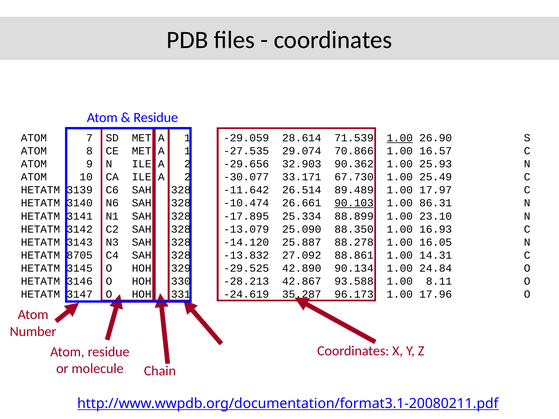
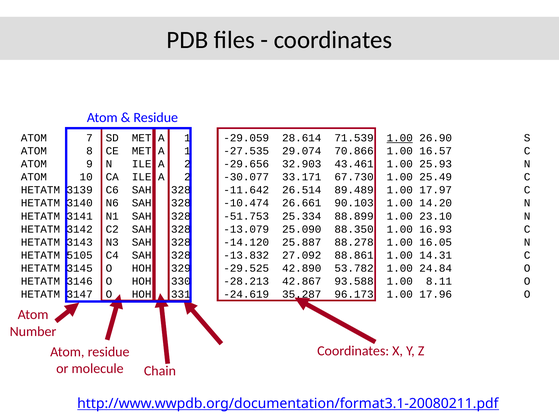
90.362: 90.362 -> 43.461 (354, 164)
90.103 underline: present -> none (354, 203)
86.31: 86.31 -> 14.20 (436, 203)
-17.895: -17.895 -> -51.753 (246, 216)
8705: 8705 -> 5105 (80, 255)
90.134: 90.134 -> 53.782 (354, 268)
